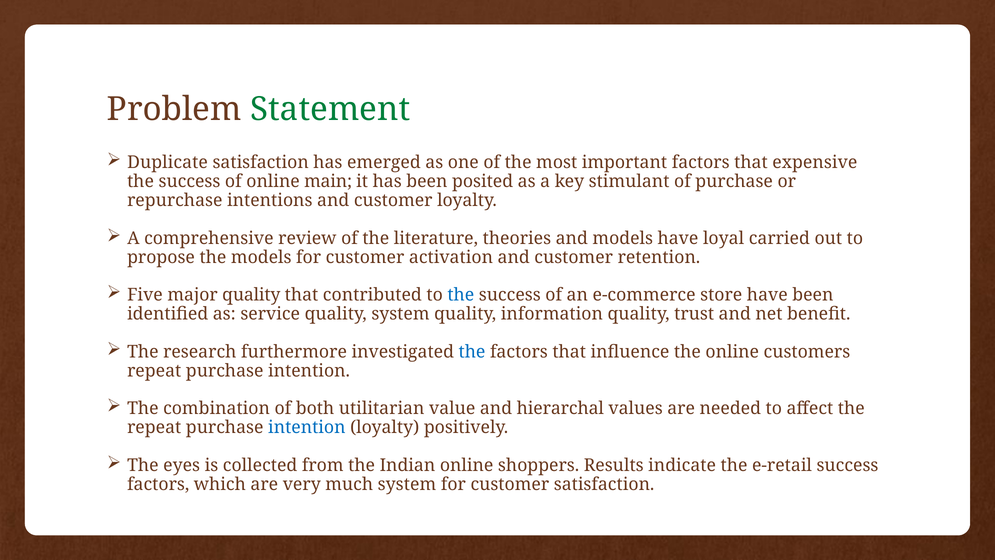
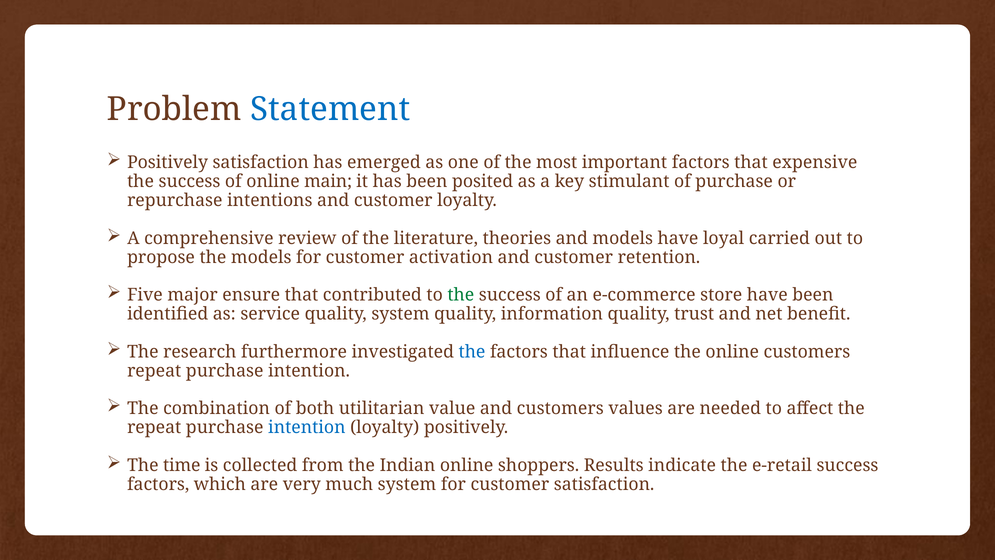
Statement colour: green -> blue (330, 109)
Duplicate: Duplicate -> Positively (168, 162)
major quality: quality -> ensure (251, 295)
the colour: blue -> green (461, 295)
and hierarchal: hierarchal -> customers (560, 408)
eyes: eyes -> time (182, 465)
